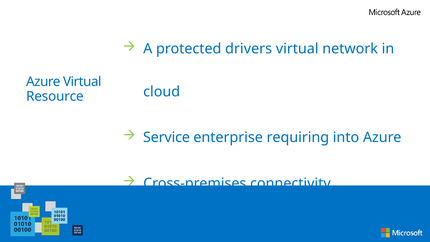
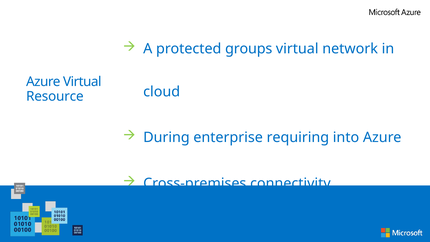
drivers: drivers -> groups (249, 49)
Service: Service -> During (166, 137)
